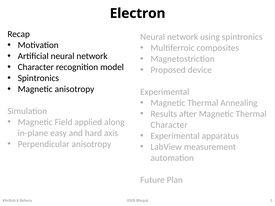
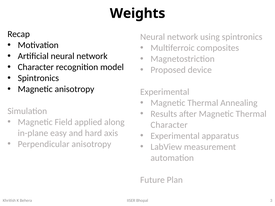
Electron: Electron -> Weights (138, 13)
